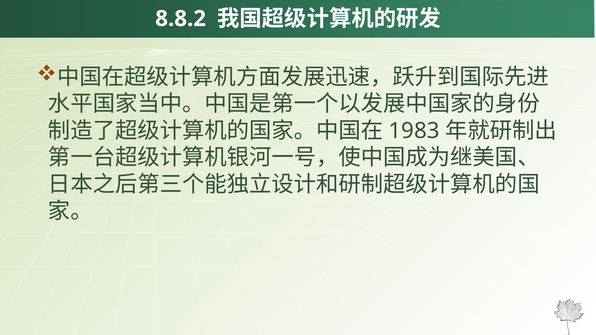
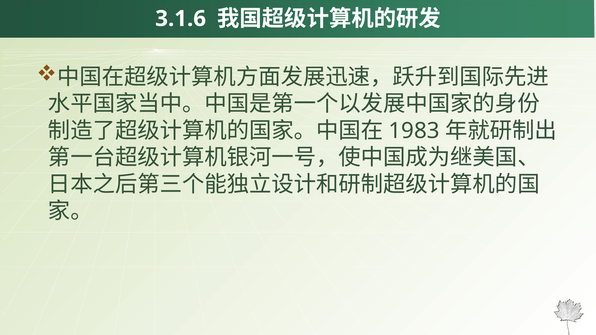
8.8.2: 8.8.2 -> 3.1.6 (181, 19)
